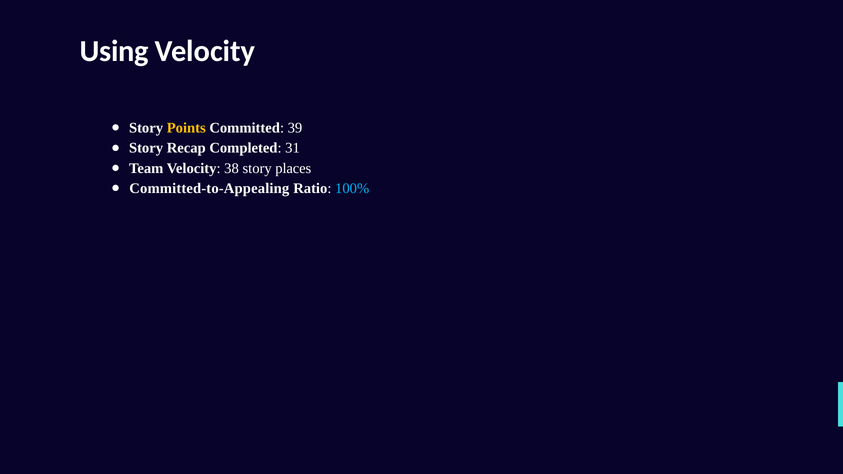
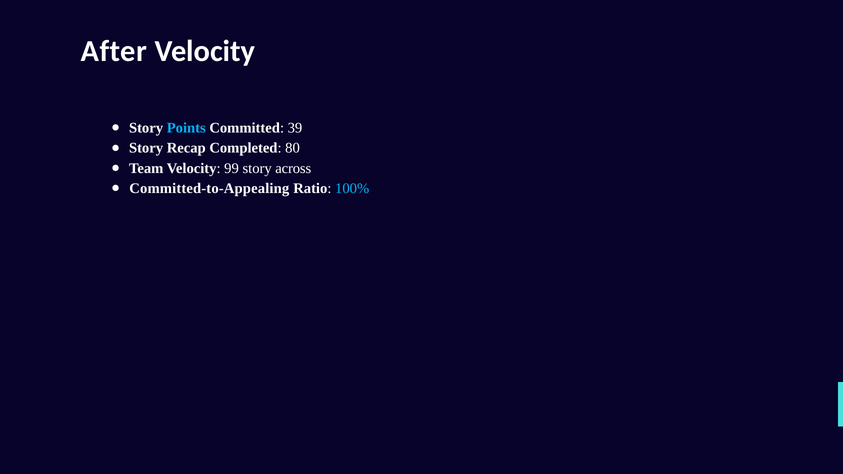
Using: Using -> After (114, 51)
Points colour: yellow -> light blue (186, 128)
31: 31 -> 80 (293, 148)
38: 38 -> 99 (232, 168)
places: places -> across (293, 168)
